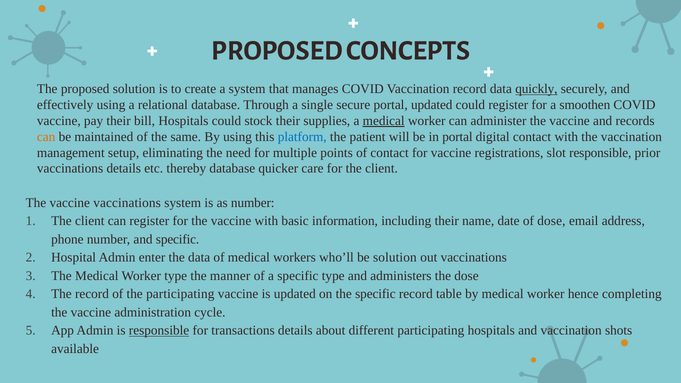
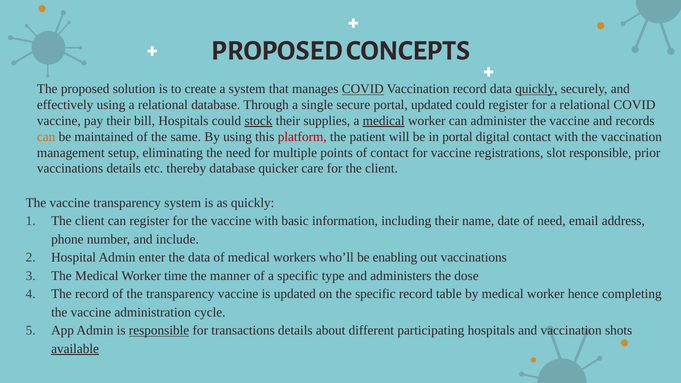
COVID underline: none -> present (363, 89)
for a smoothen: smoothen -> relational (585, 105)
stock underline: none -> present (258, 121)
platform colour: blue -> red (302, 137)
vaccine vaccinations: vaccinations -> transparency (127, 203)
as number: number -> quickly (253, 203)
of dose: dose -> need (551, 221)
and specific: specific -> include (177, 239)
be solution: solution -> enabling (395, 258)
Worker type: type -> time (176, 276)
the participating: participating -> transparency (180, 294)
available underline: none -> present (75, 349)
